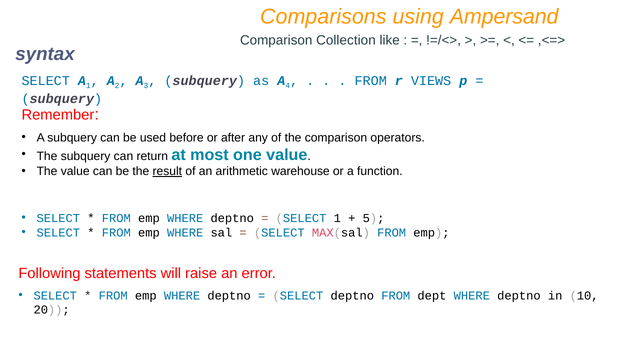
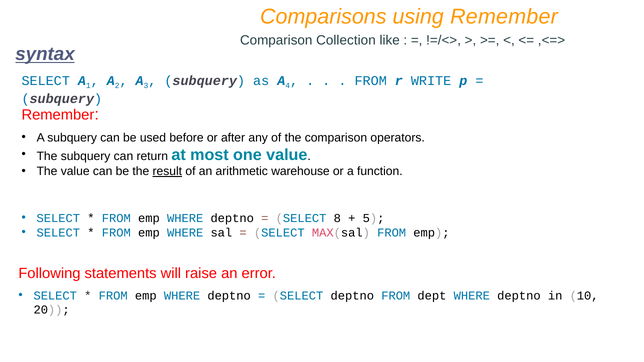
using Ampersand: Ampersand -> Remember (504, 17)
syntax underline: none -> present (45, 54)
VIEWS: VIEWS -> WRITE (431, 81)
SELECT 1: 1 -> 8 (337, 218)
